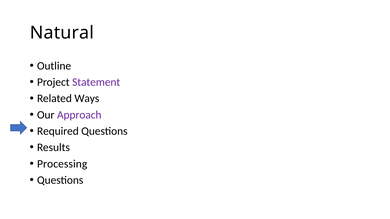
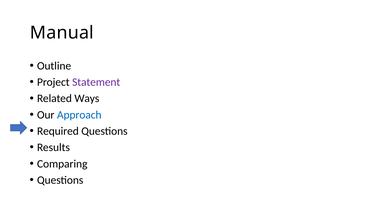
Natural: Natural -> Manual (62, 33)
Approach colour: purple -> blue (79, 115)
Processing: Processing -> Comparing (62, 164)
